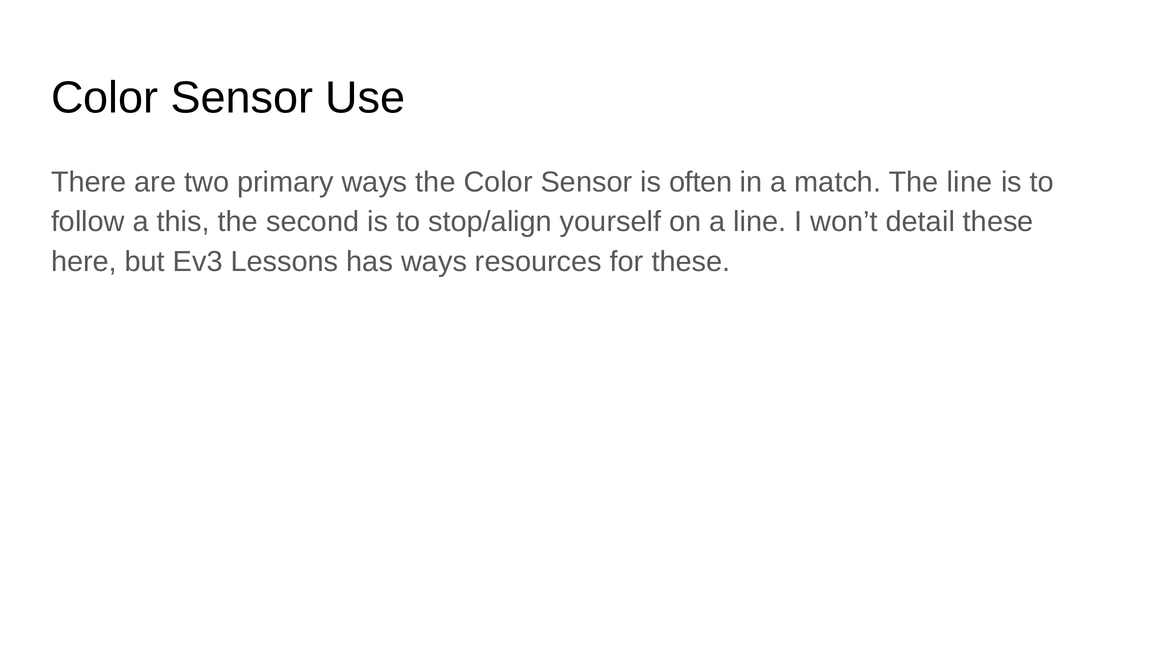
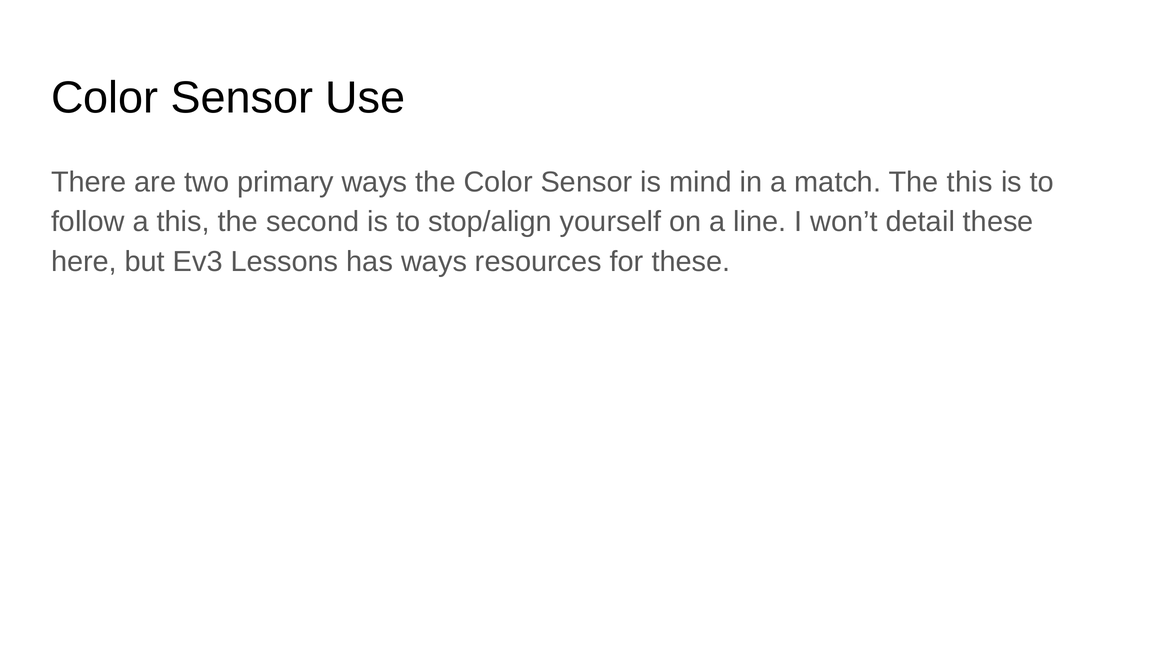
often: often -> mind (701, 182)
The line: line -> this (970, 182)
